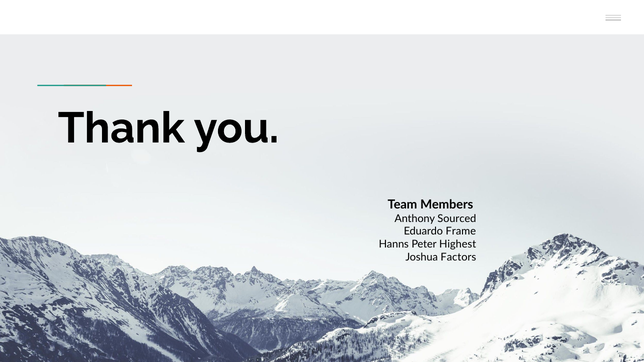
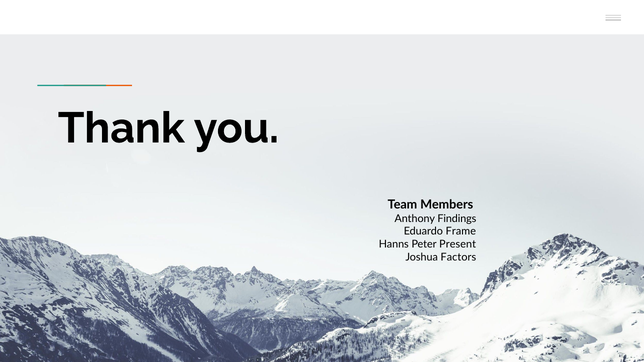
Sourced: Sourced -> Findings (457, 219)
Highest: Highest -> Present (458, 244)
